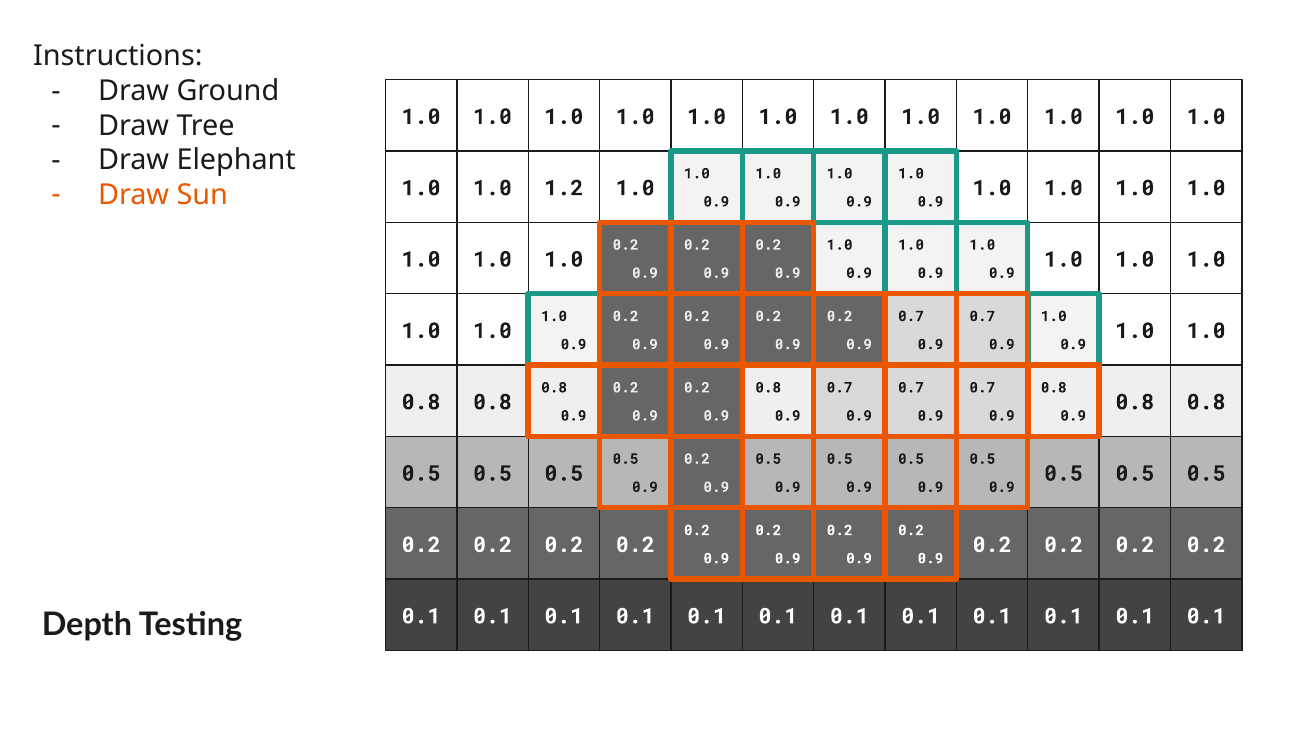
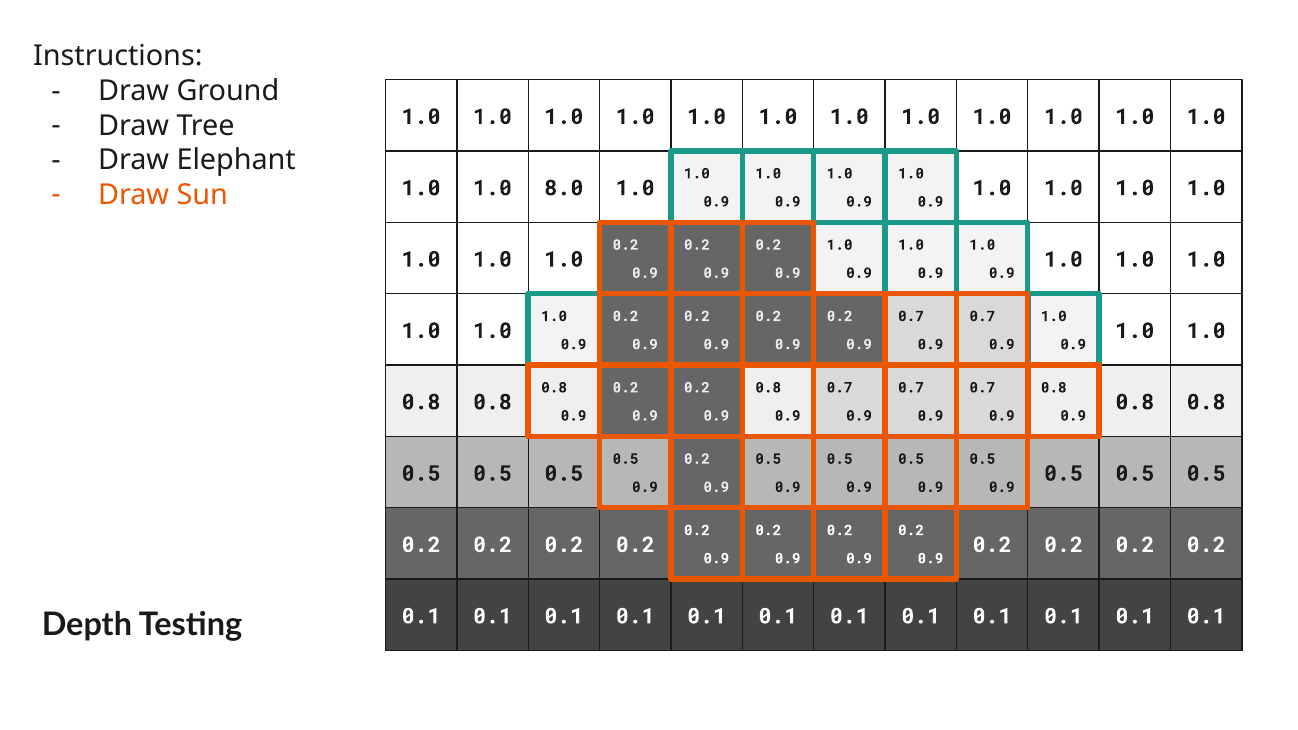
1.2: 1.2 -> 8.0 (564, 188)
